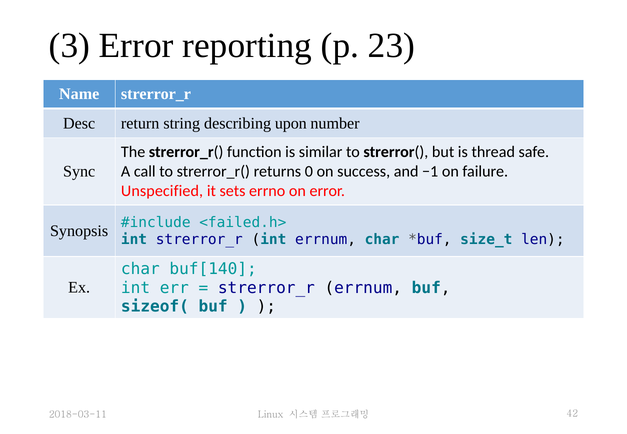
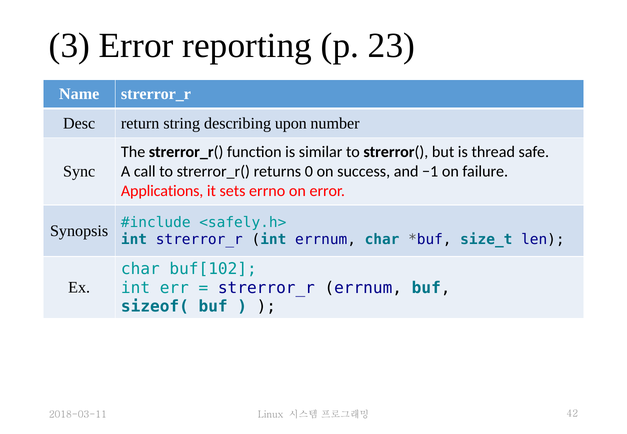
Unspecified: Unspecified -> Applications (162, 191)
<failed.h>: <failed.h> -> <safely.h> (243, 223)
buf[140: buf[140 -> buf[102 (213, 269)
